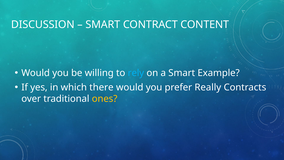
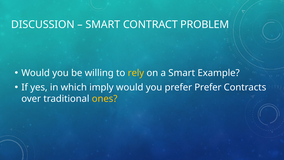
CONTENT: CONTENT -> PROBLEM (205, 24)
rely colour: light blue -> yellow (136, 73)
there: there -> imply (101, 87)
prefer Really: Really -> Prefer (208, 87)
